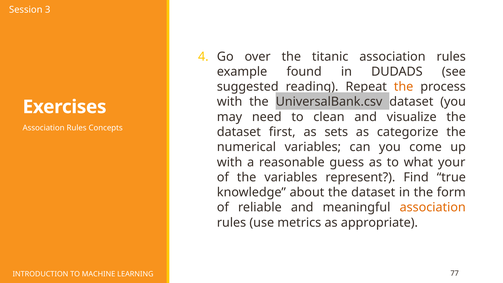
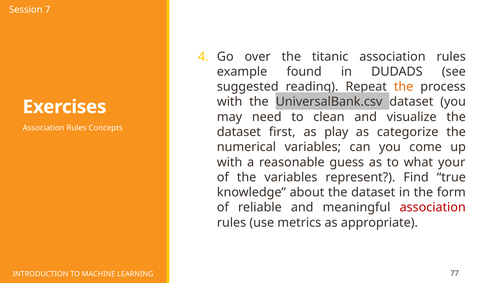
3: 3 -> 7 (48, 10)
sets: sets -> play (336, 132)
association colour: orange -> red (433, 207)
